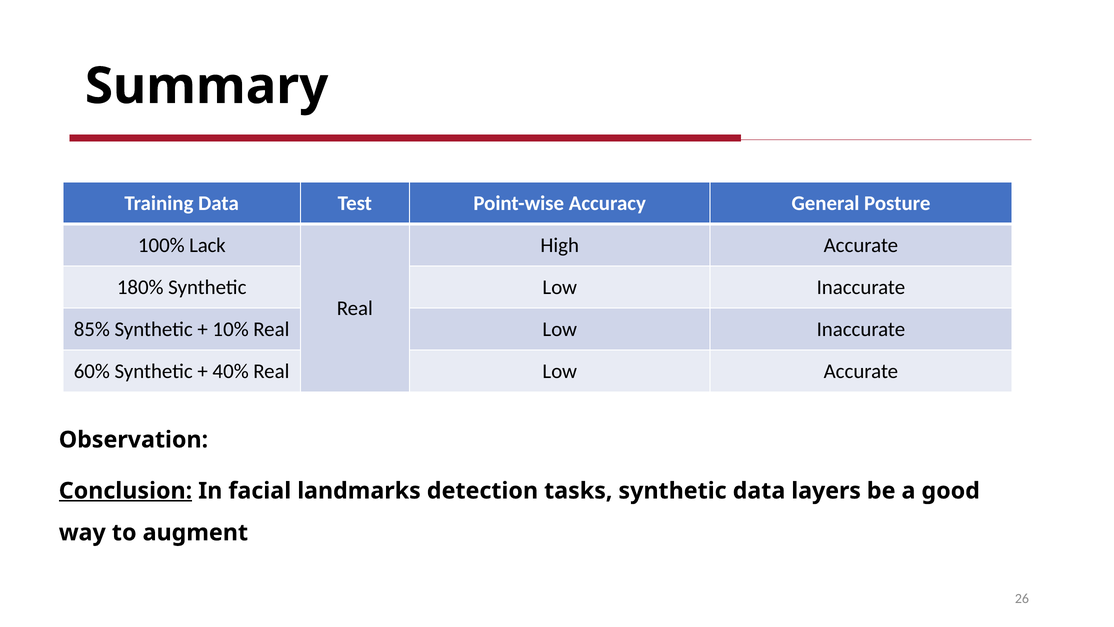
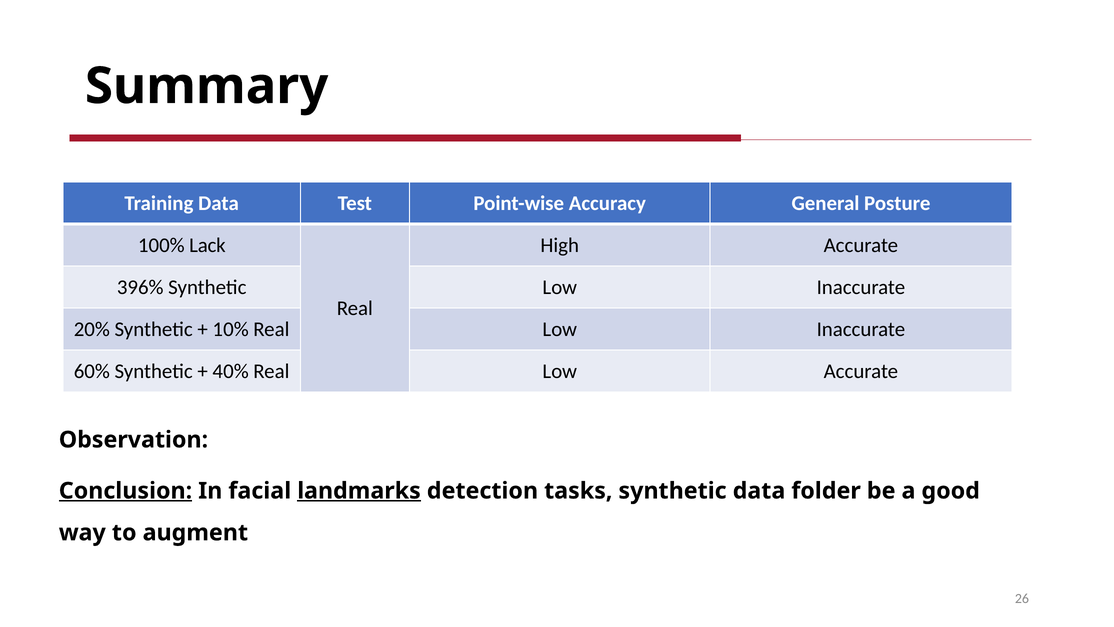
180%: 180% -> 396% (140, 287)
85%: 85% -> 20% (92, 329)
landmarks underline: none -> present (359, 491)
layers: layers -> folder (826, 491)
